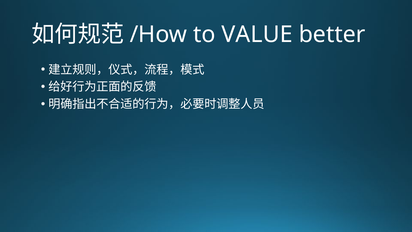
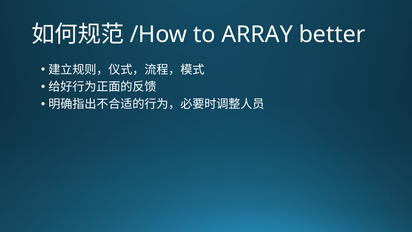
VALUE: VALUE -> ARRAY (257, 35)
